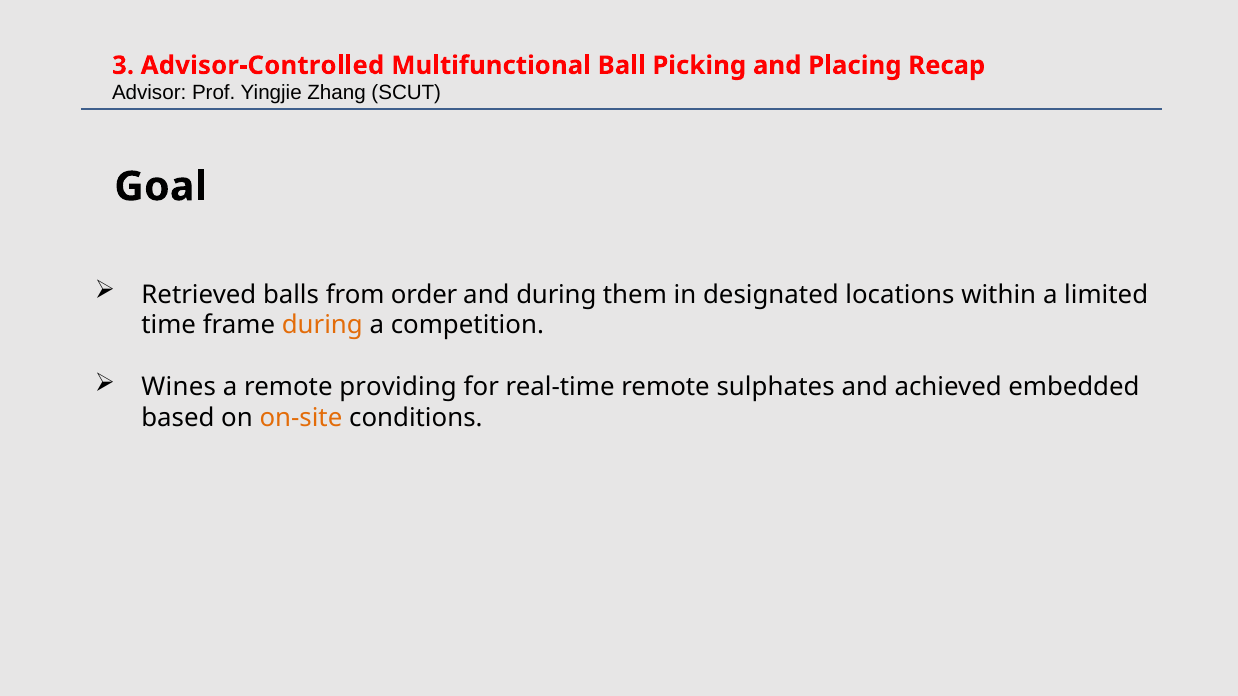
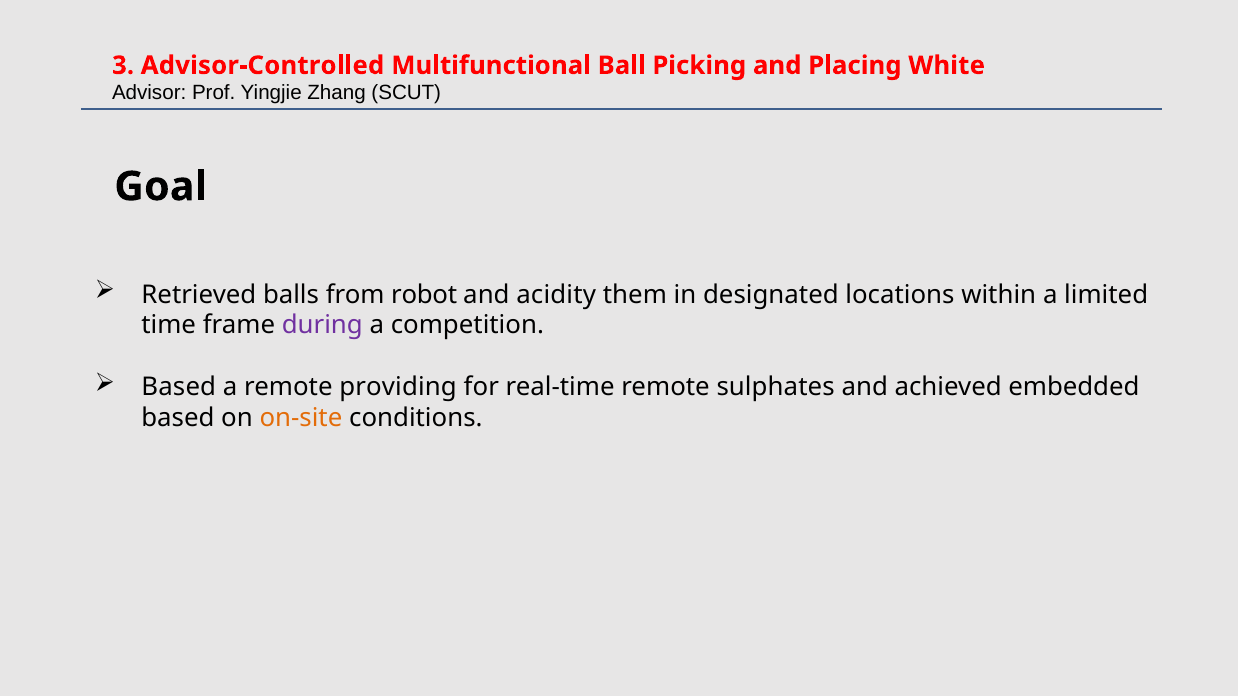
Recap: Recap -> White (947, 65)
order: order -> robot (424, 295)
and during: during -> acidity (556, 295)
during colour: orange -> purple (322, 326)
Wines: Wines -> Based (179, 388)
